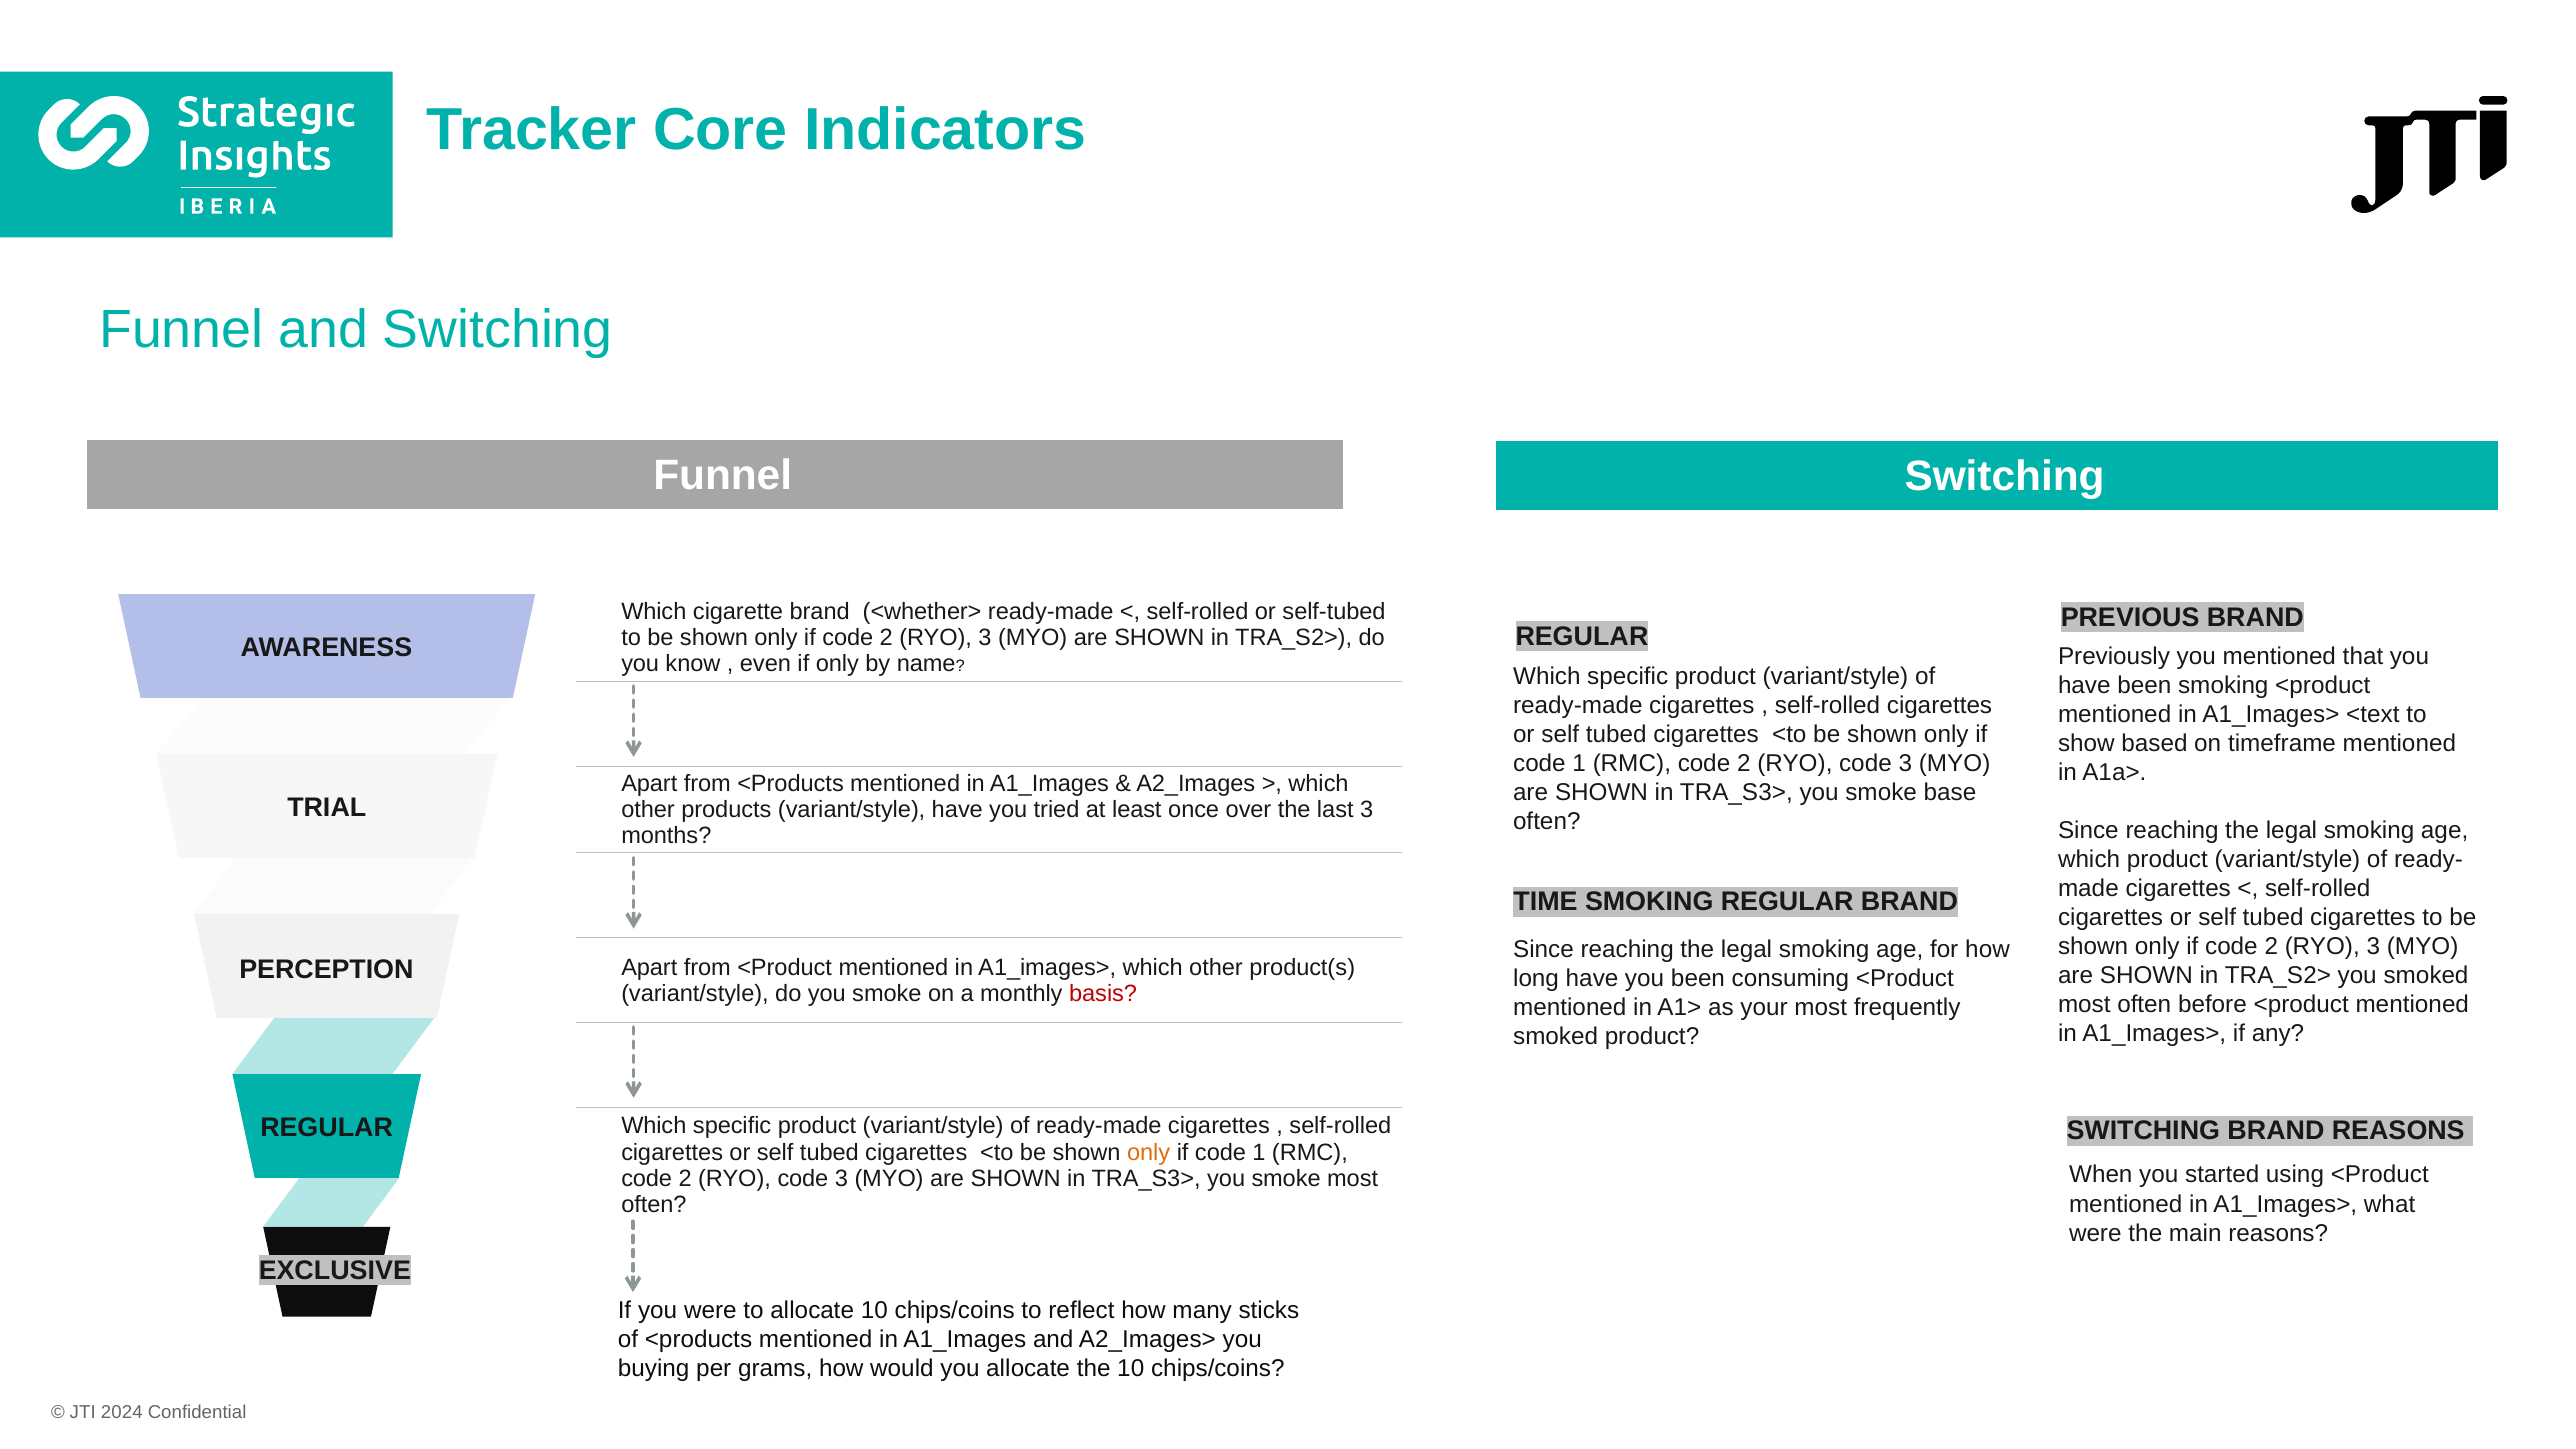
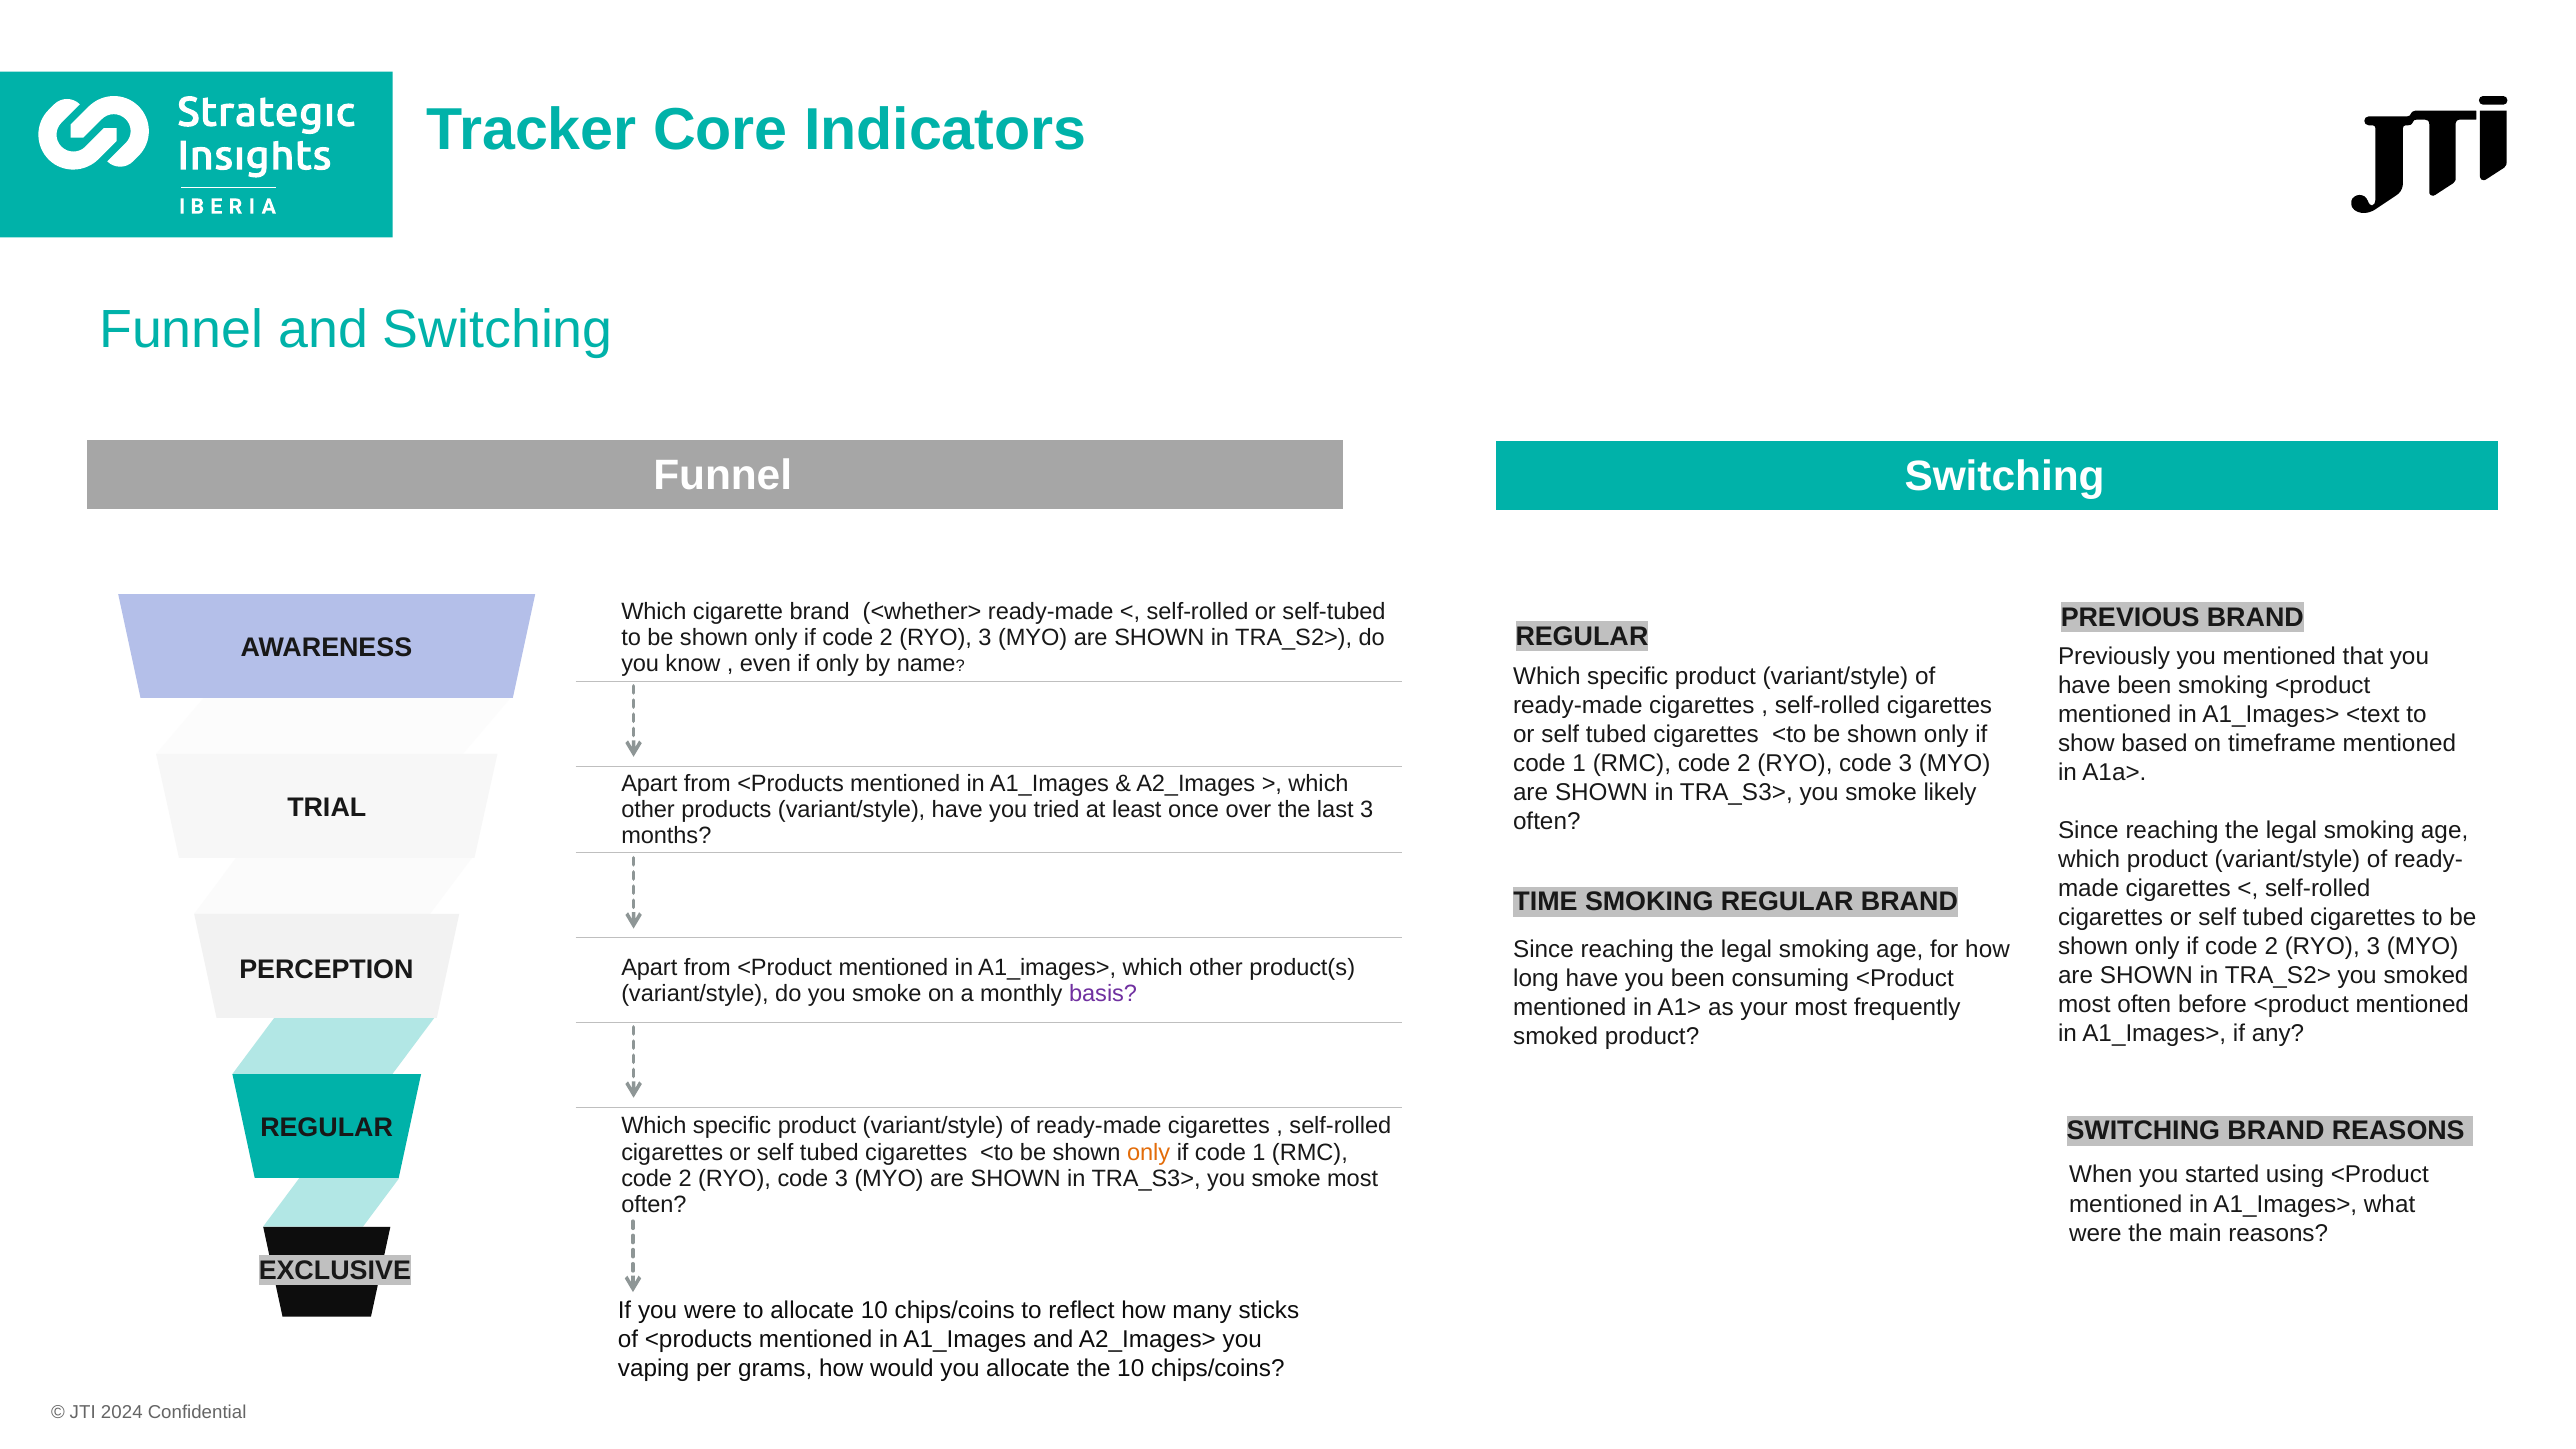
base: base -> likely (1950, 793)
basis colour: red -> purple (1103, 994)
buying: buying -> vaping (654, 1368)
